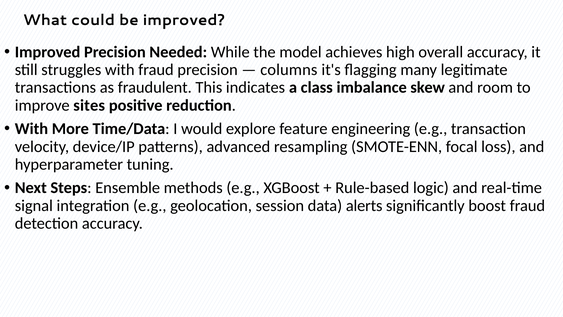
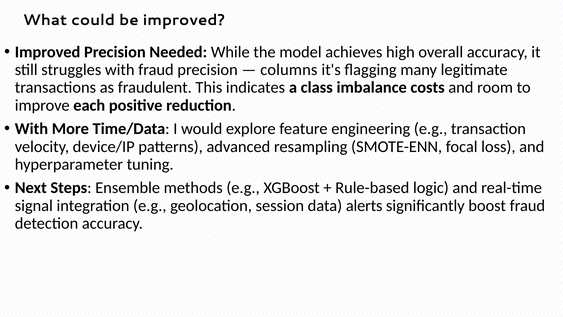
skew: skew -> costs (428, 87)
sites: sites -> each (89, 105)
